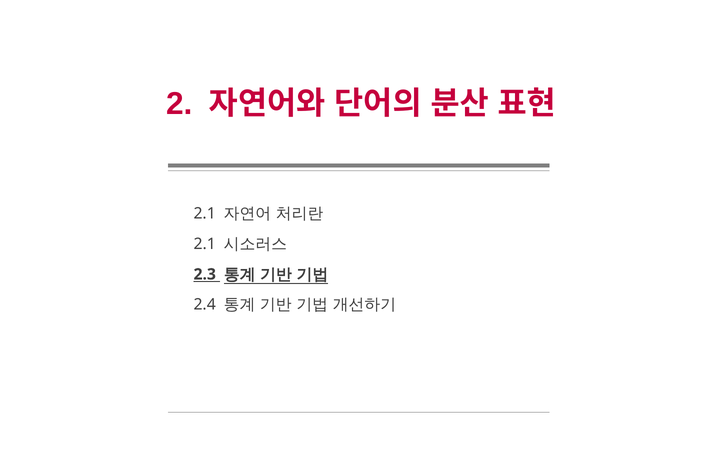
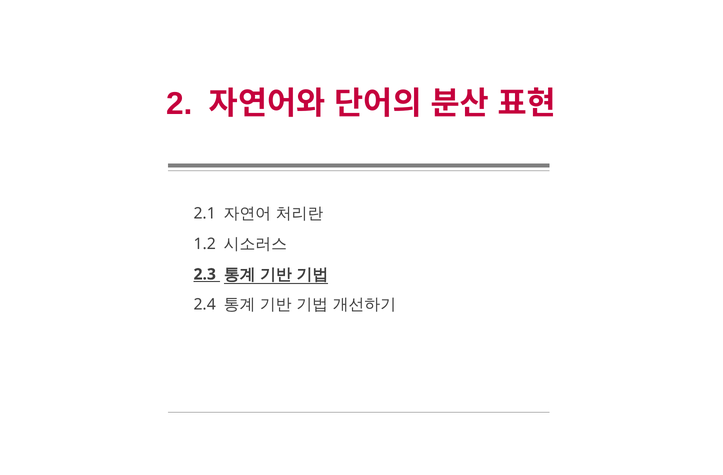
2.1: 2.1 -> 1.2 (205, 244)
